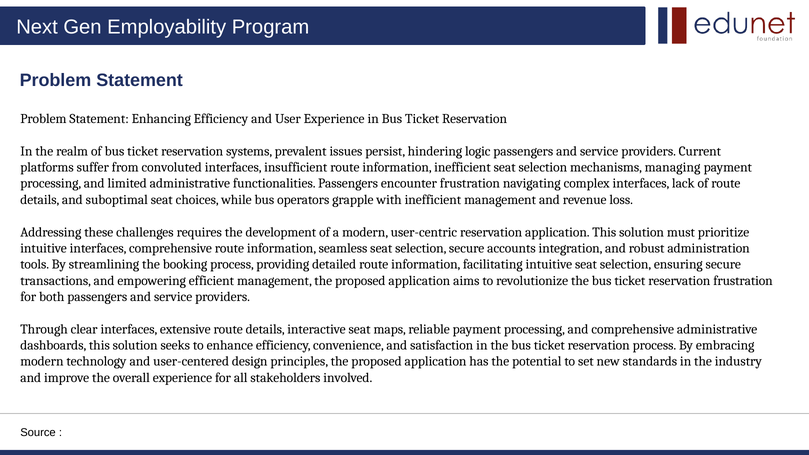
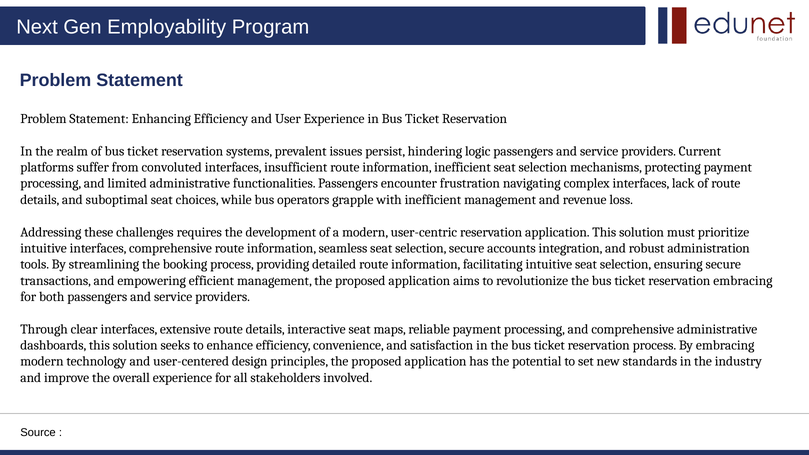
managing: managing -> protecting (673, 167)
reservation frustration: frustration -> embracing (743, 281)
